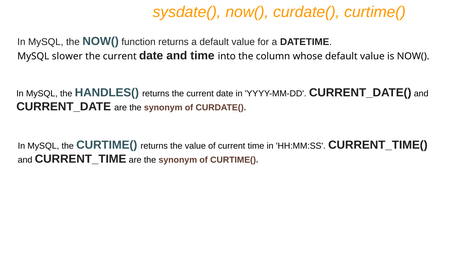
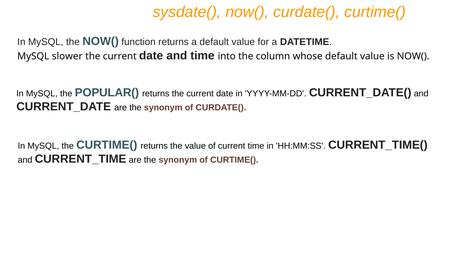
HANDLES(: HANDLES( -> POPULAR( (107, 93)
